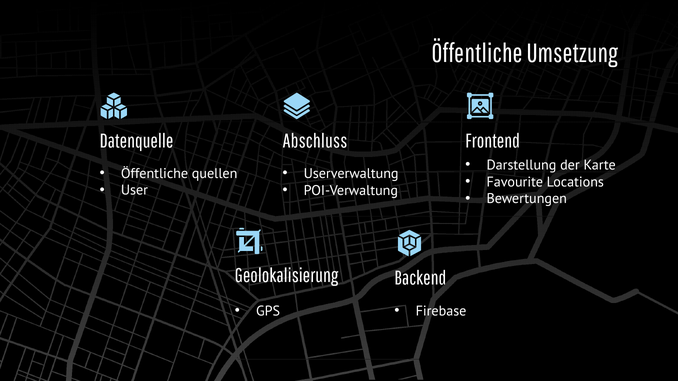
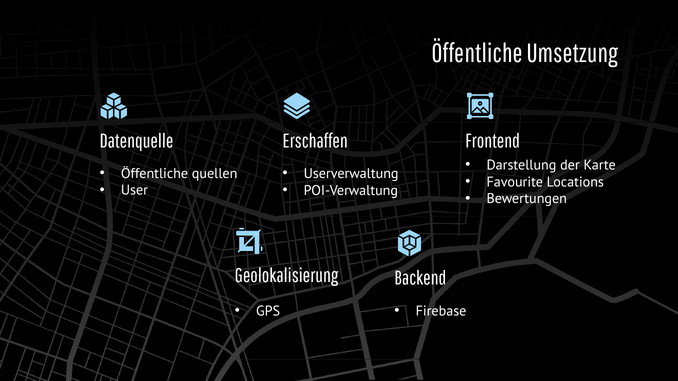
Abschluss: Abschluss -> Erschaffen (315, 141)
